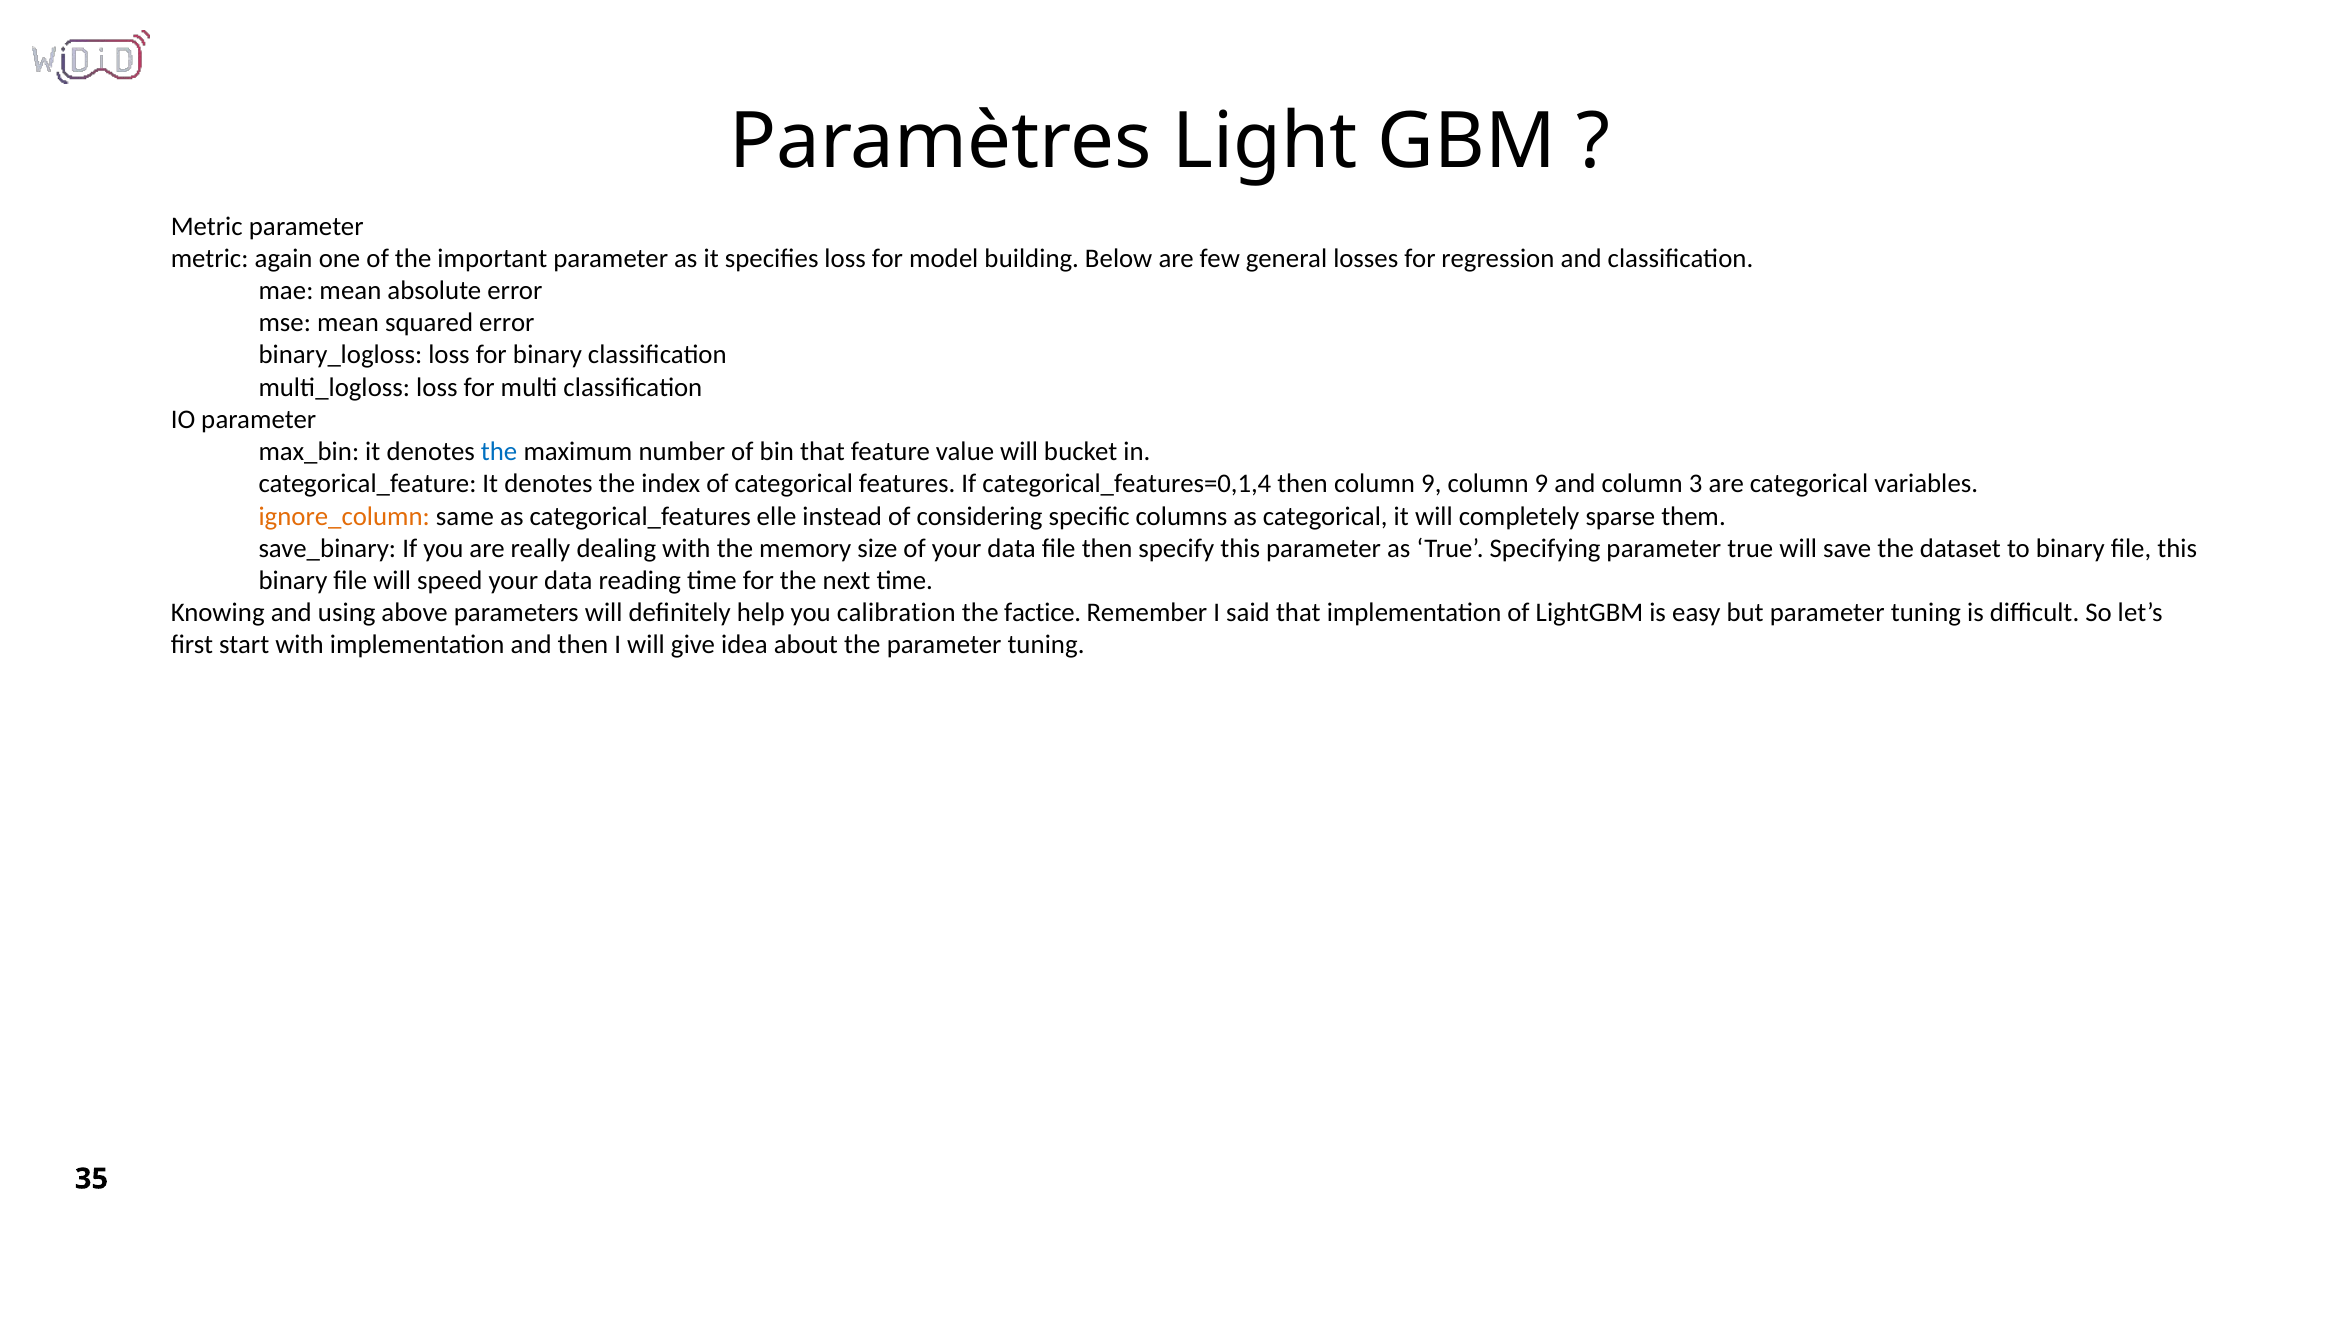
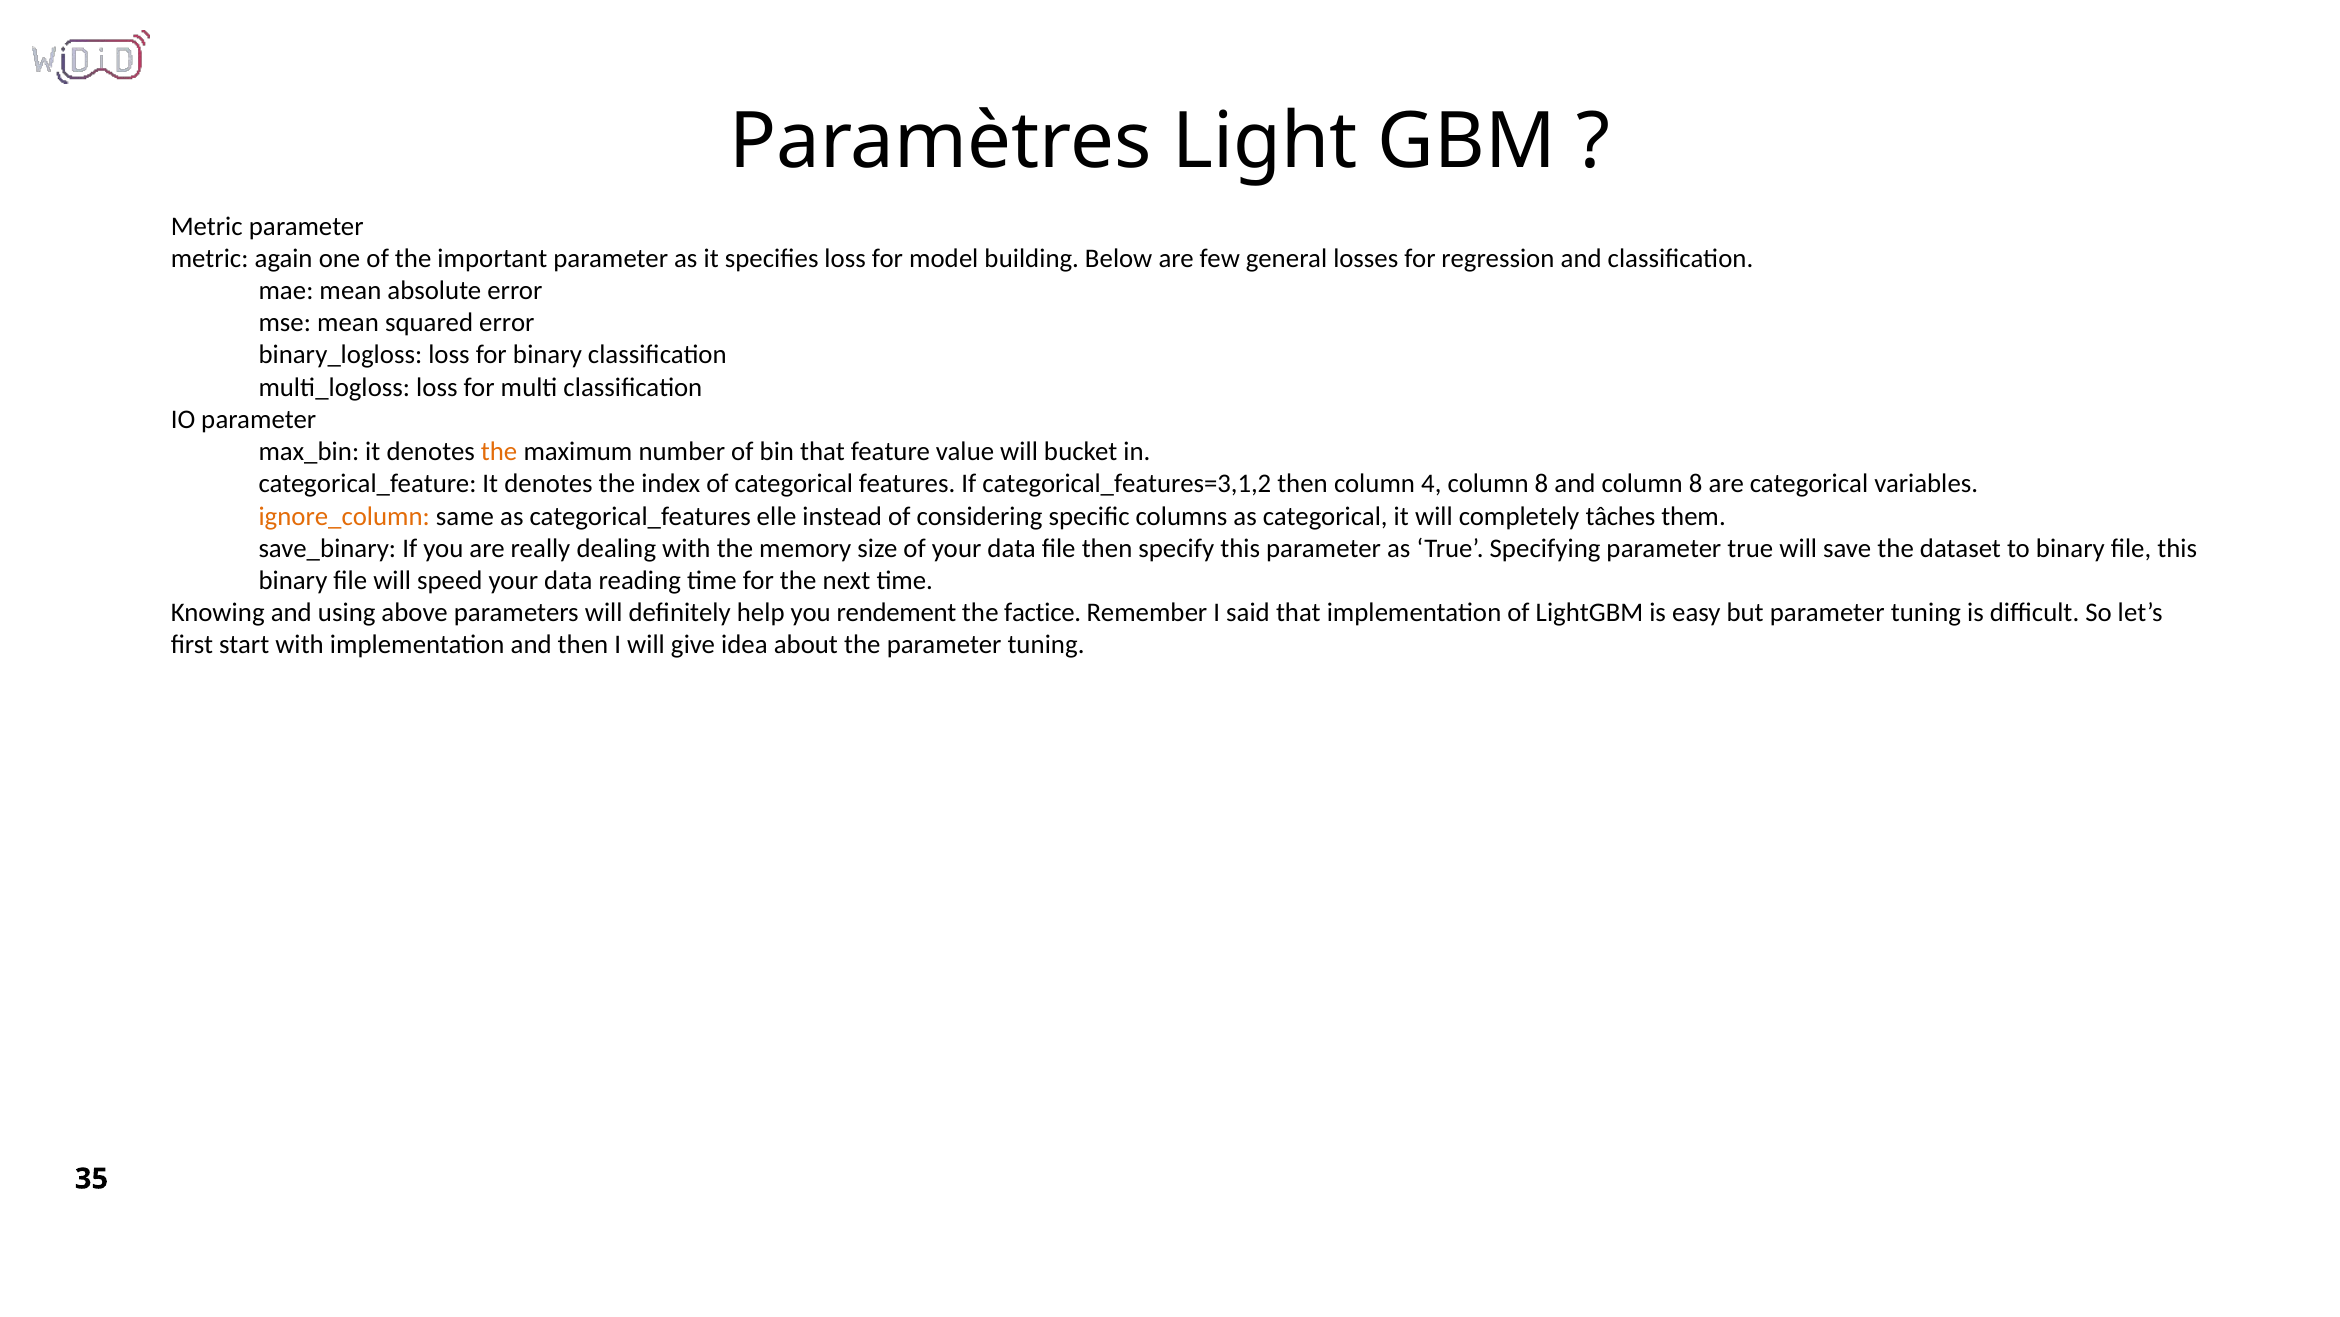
the colour: blue -> orange (499, 452)
categorical_features=0,1,4: categorical_features=0,1,4 -> categorical_features=3,1,2 (1127, 484)
then column 9: 9 -> 4 (1431, 484)
9: 9 -> 8 (1541, 484)
and column 3: 3 -> 8 (1696, 484)
sparse: sparse -> tâches (1620, 516)
calibration: calibration -> rendement (897, 613)
